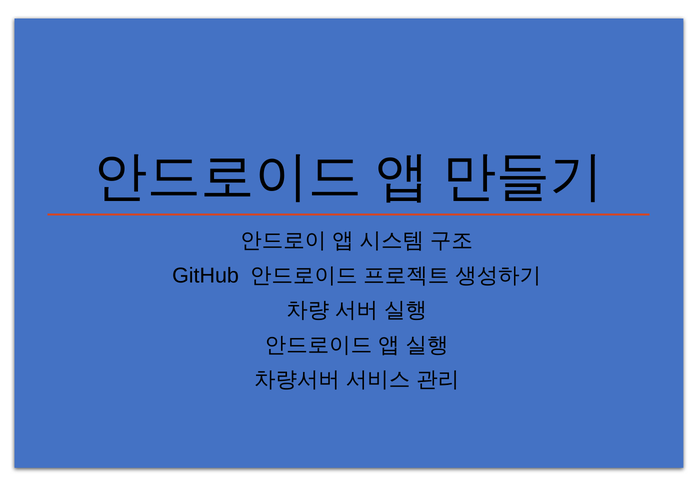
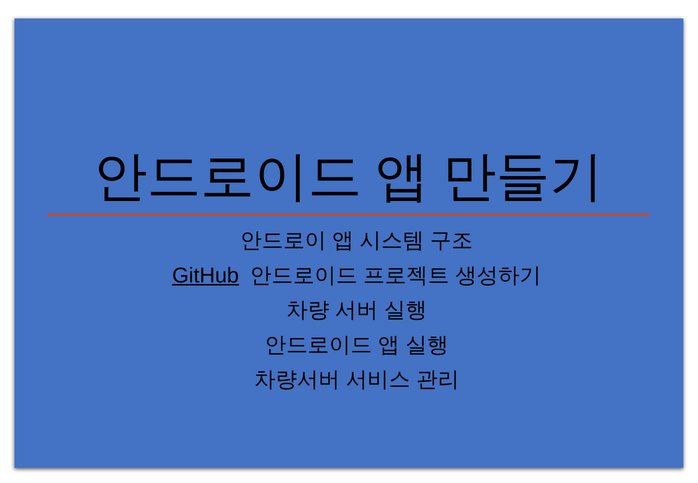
GitHub underline: none -> present (206, 276)
